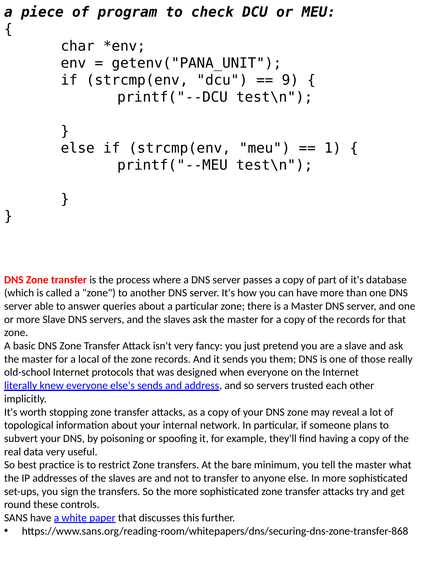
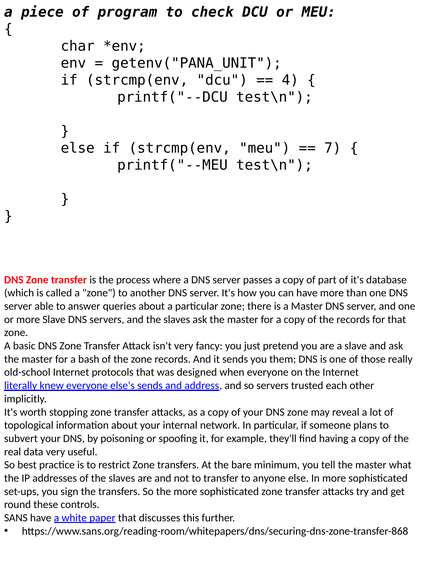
9: 9 -> 4 (290, 80)
1: 1 -> 7 (333, 148)
local: local -> bash (89, 359)
